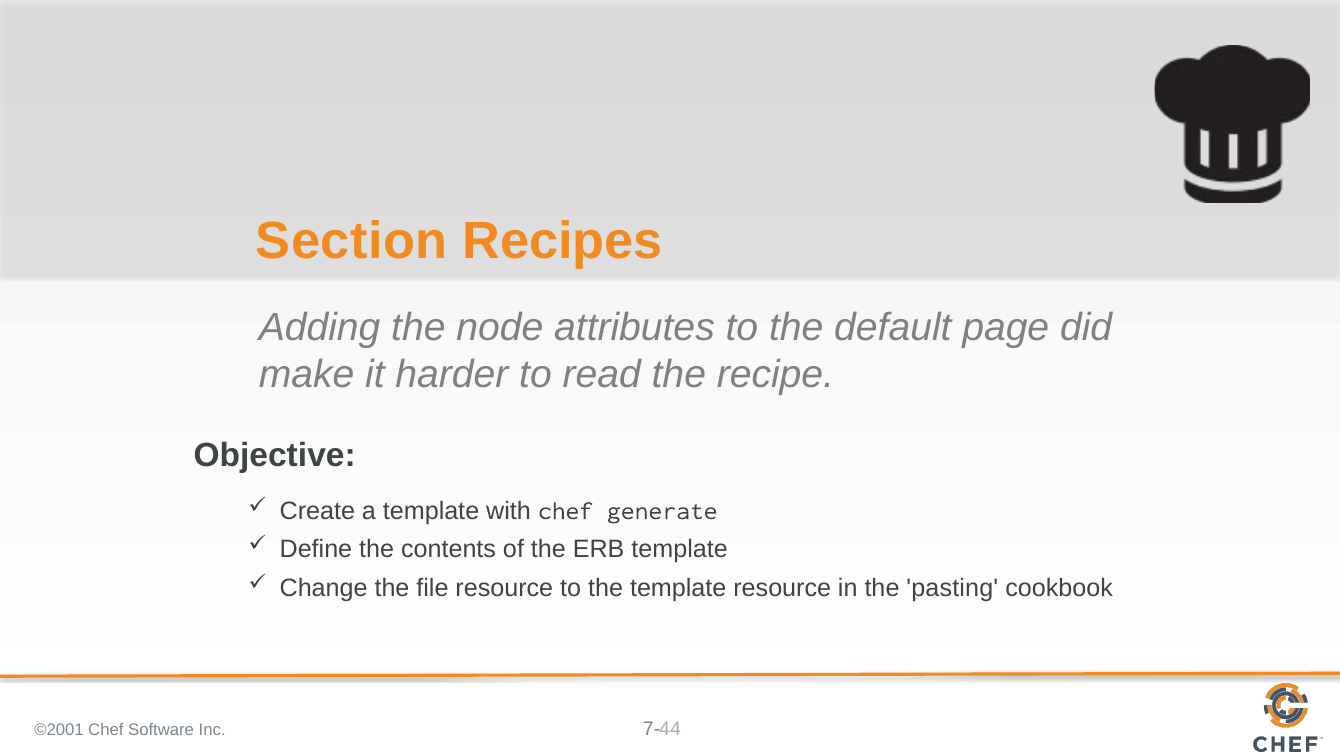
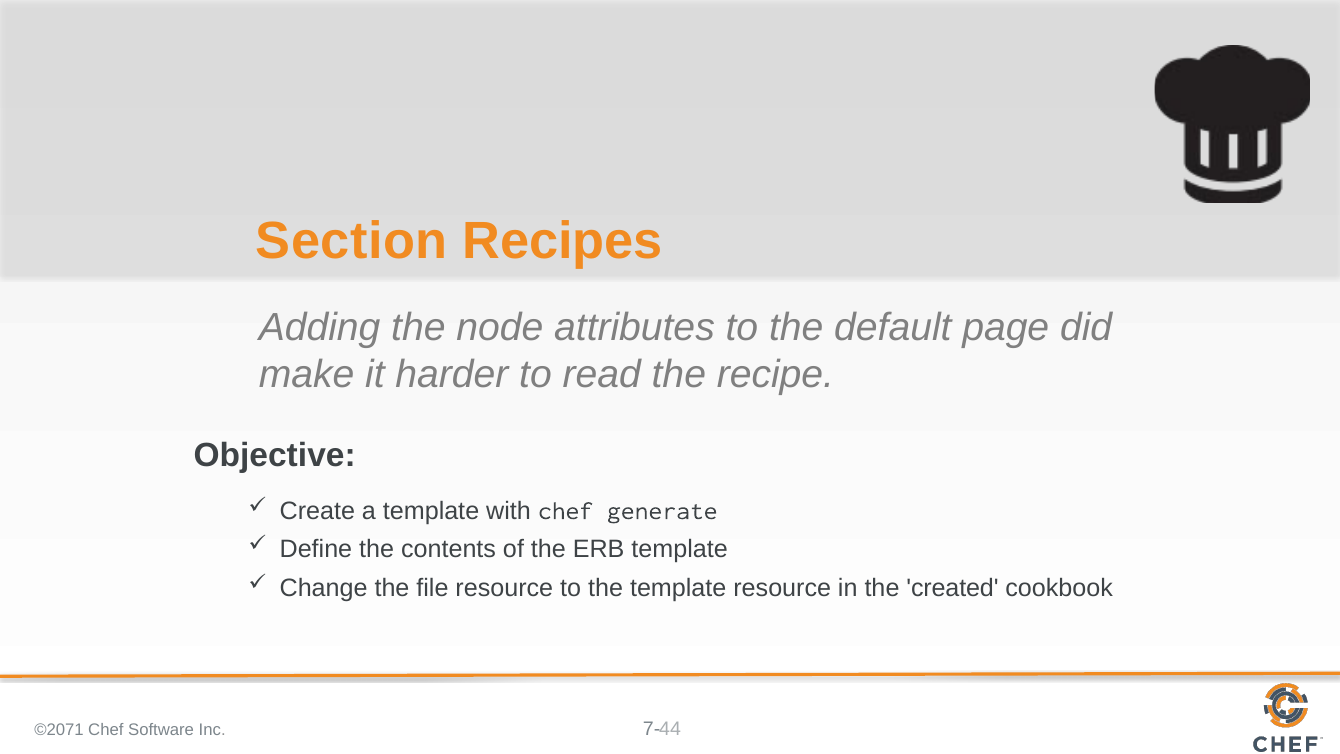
pasting: pasting -> created (952, 588)
©2001: ©2001 -> ©2071 (59, 729)
